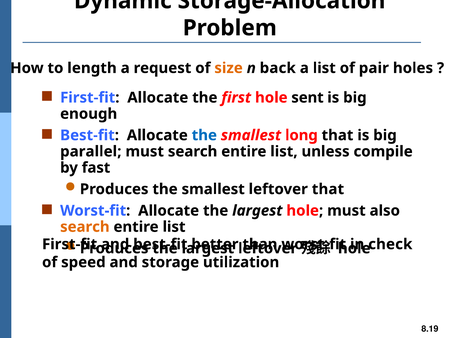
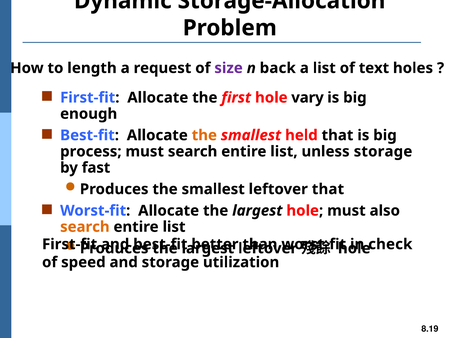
size colour: orange -> purple (229, 68)
pair: pair -> text (374, 68)
sent: sent -> vary (307, 98)
the colour: blue -> orange (204, 135)
long: long -> held (301, 135)
parallel: parallel -> process (91, 152)
unless compile: compile -> storage (383, 152)
